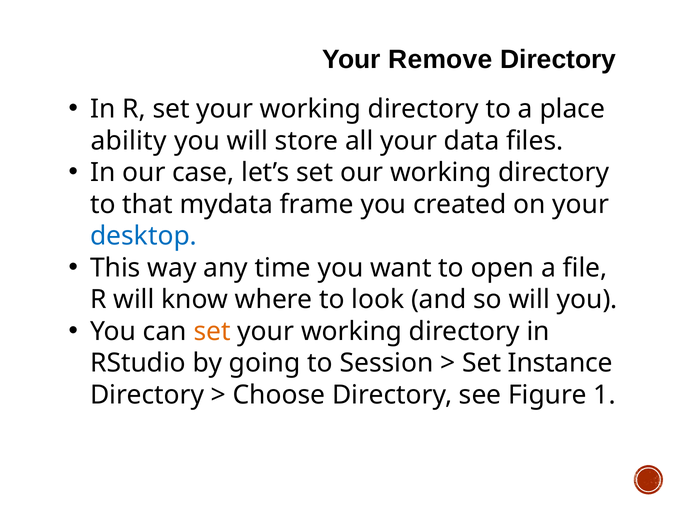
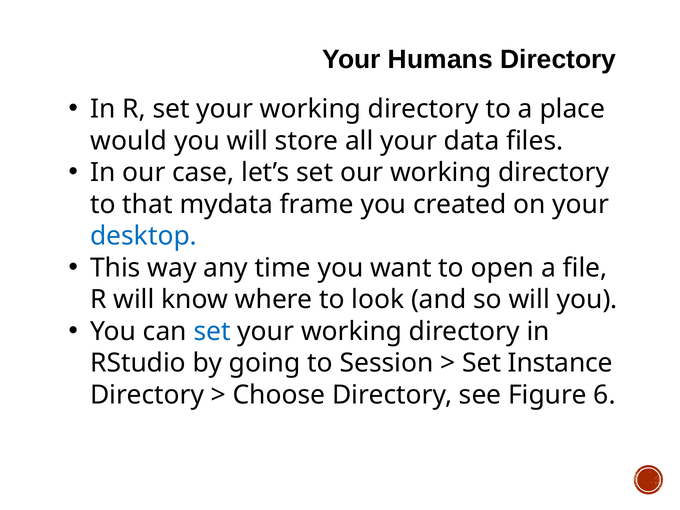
Remove: Remove -> Humans (440, 60)
ability: ability -> would (129, 141)
set colour: orange -> blue (212, 331)
1: 1 -> 6 (605, 395)
